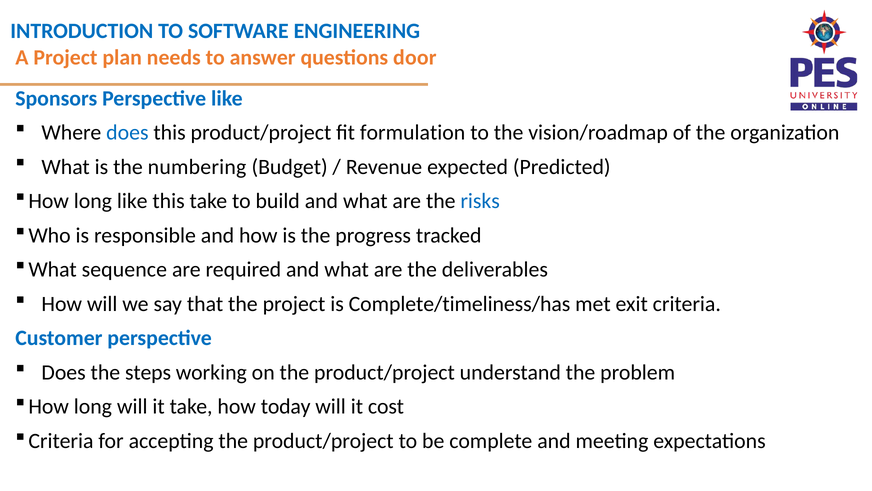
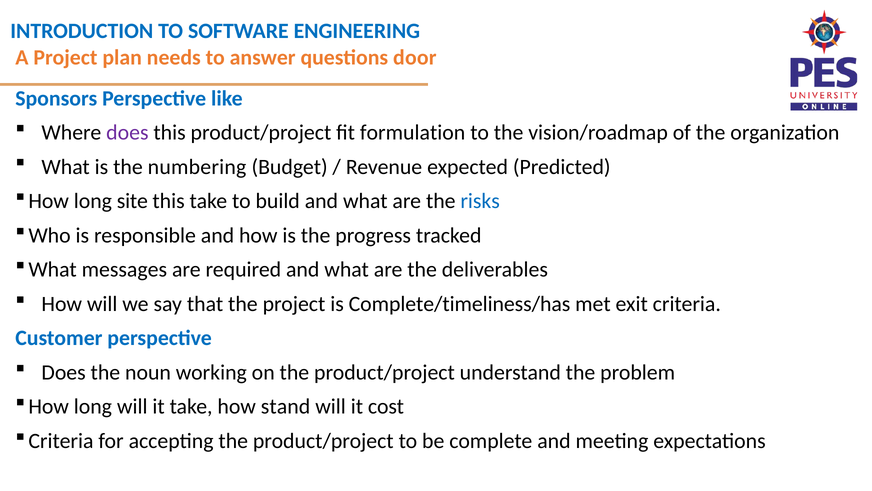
does colour: blue -> purple (127, 132)
long like: like -> site (132, 201)
sequence: sequence -> messages (124, 269)
steps: steps -> noun (148, 372)
today: today -> stand (286, 406)
